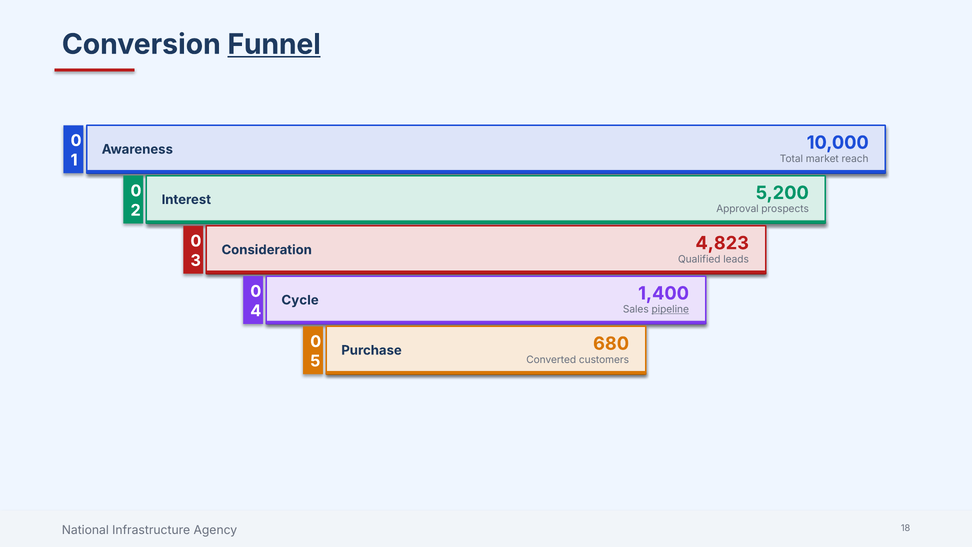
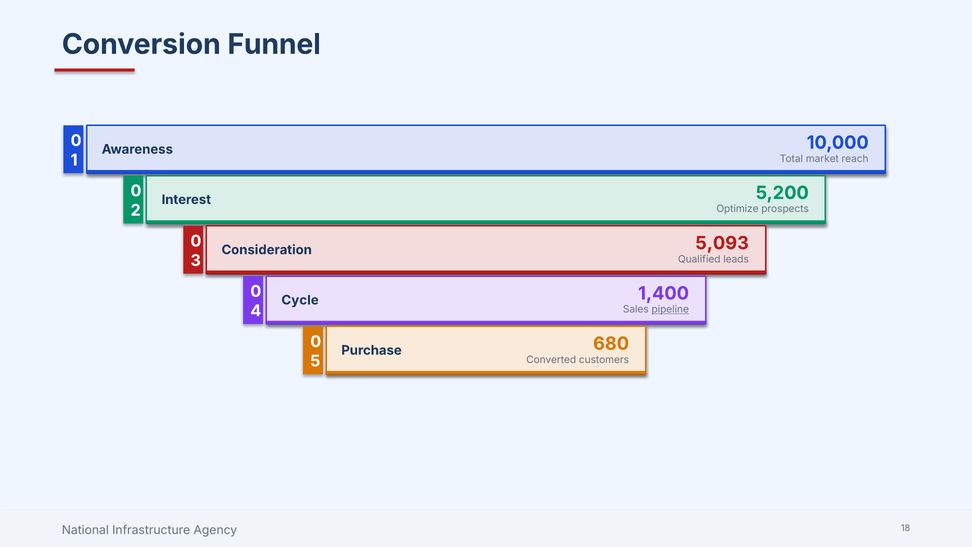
Funnel underline: present -> none (274, 44)
Approval: Approval -> Optimize (737, 209)
4,823: 4,823 -> 5,093 (722, 243)
